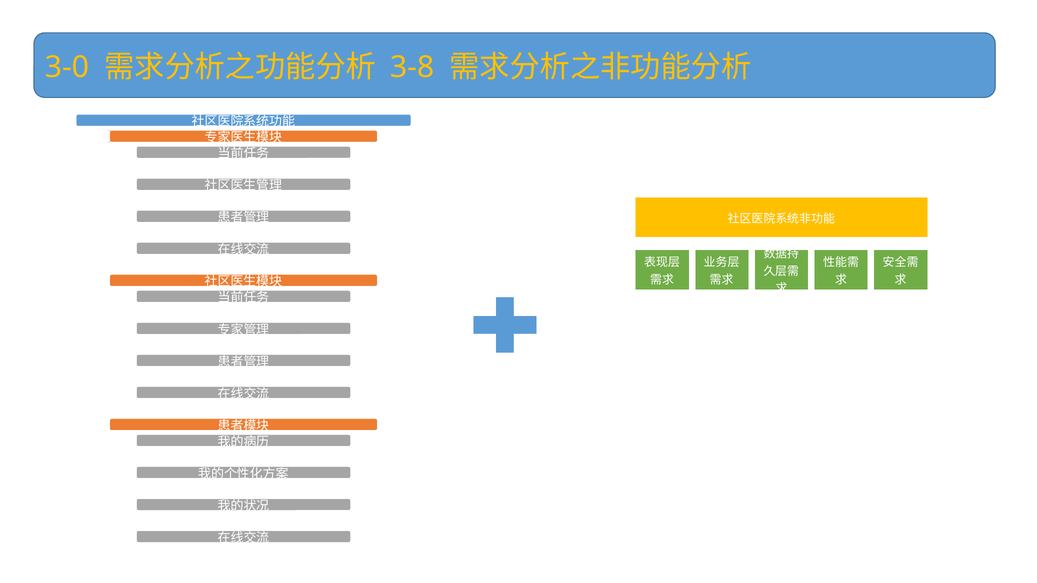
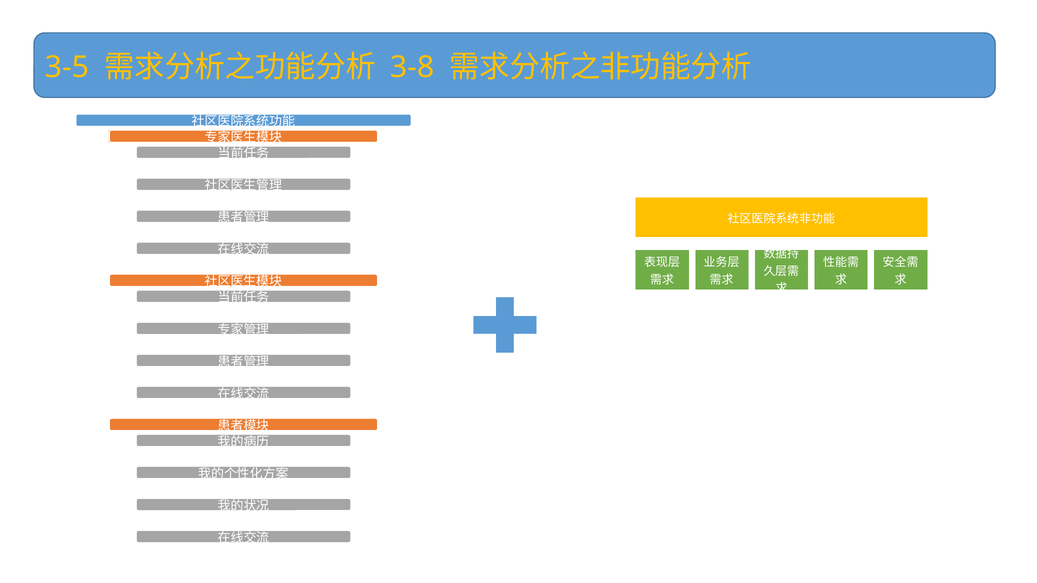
3-0: 3-0 -> 3-5 (67, 67)
